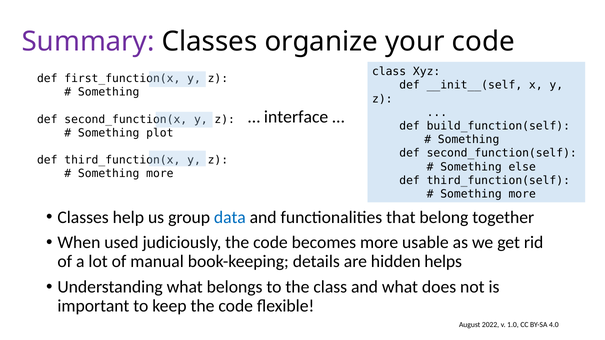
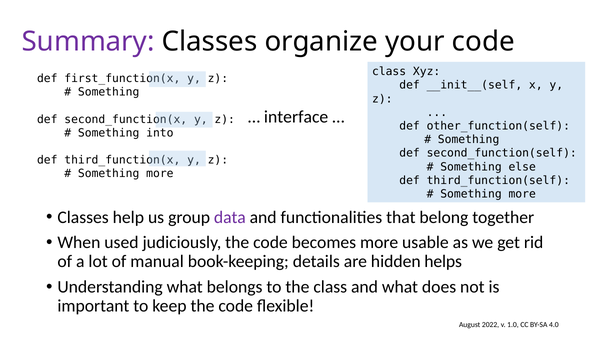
build_function(self: build_function(self -> other_function(self (498, 126)
plot: plot -> into (160, 133)
data colour: blue -> purple (230, 217)
